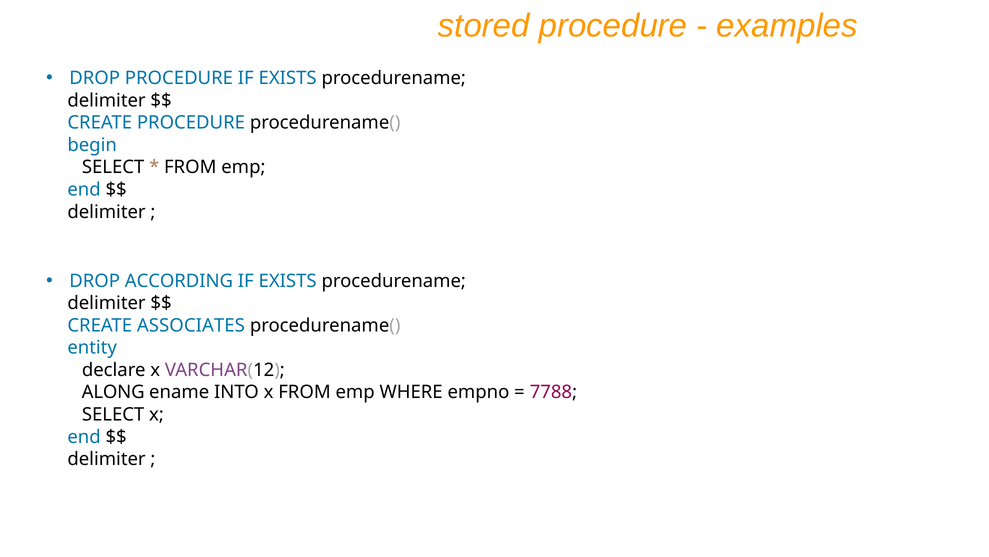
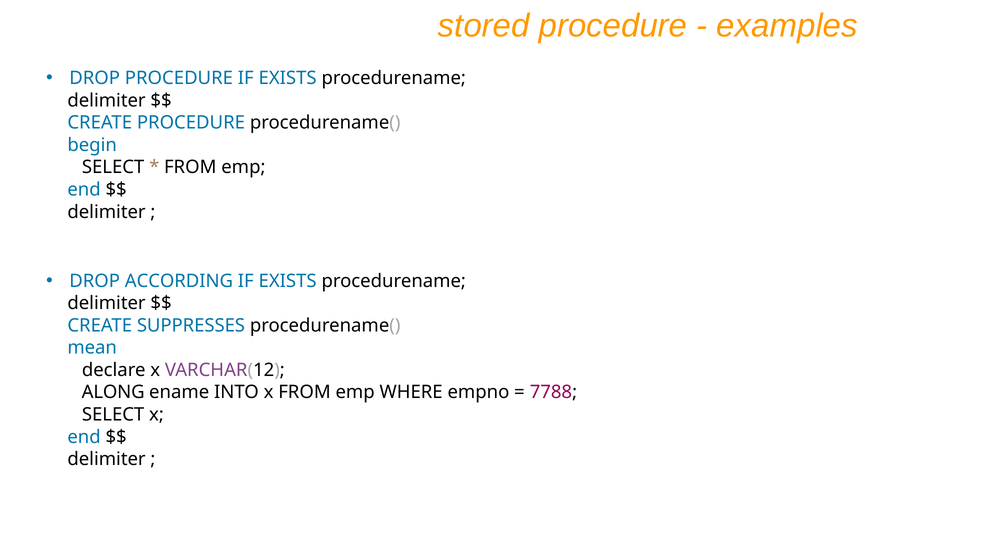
ASSOCIATES: ASSOCIATES -> SUPPRESSES (191, 325)
entity: entity -> mean (92, 347)
